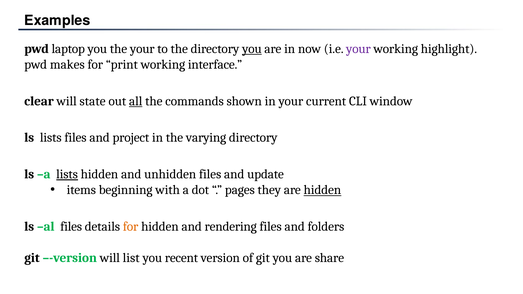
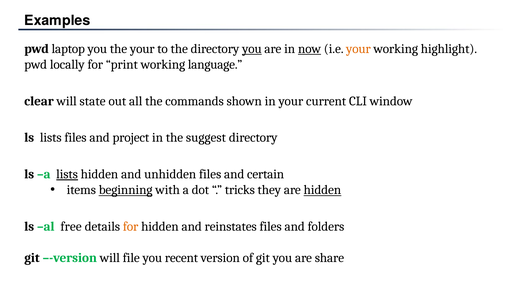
now underline: none -> present (309, 49)
your colour: purple -> orange (358, 49)
makes: makes -> locally (67, 65)
interface: interface -> language (215, 65)
all underline: present -> none (136, 101)
varying: varying -> suggest (206, 138)
update: update -> certain (266, 174)
beginning underline: none -> present (126, 190)
pages: pages -> tricks (240, 190)
al files: files -> free (71, 227)
rendering: rendering -> reinstates (231, 227)
list: list -> file (131, 258)
